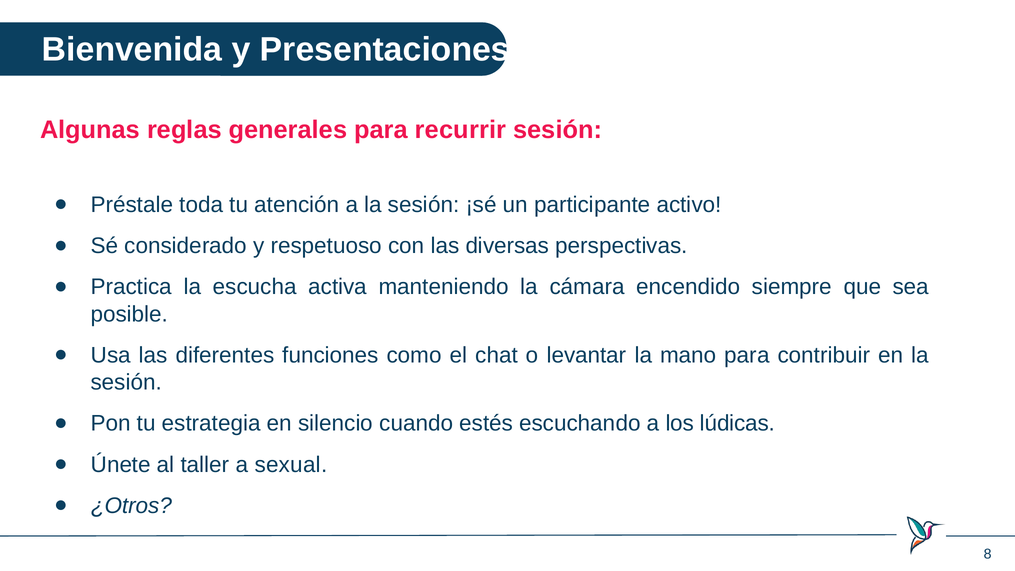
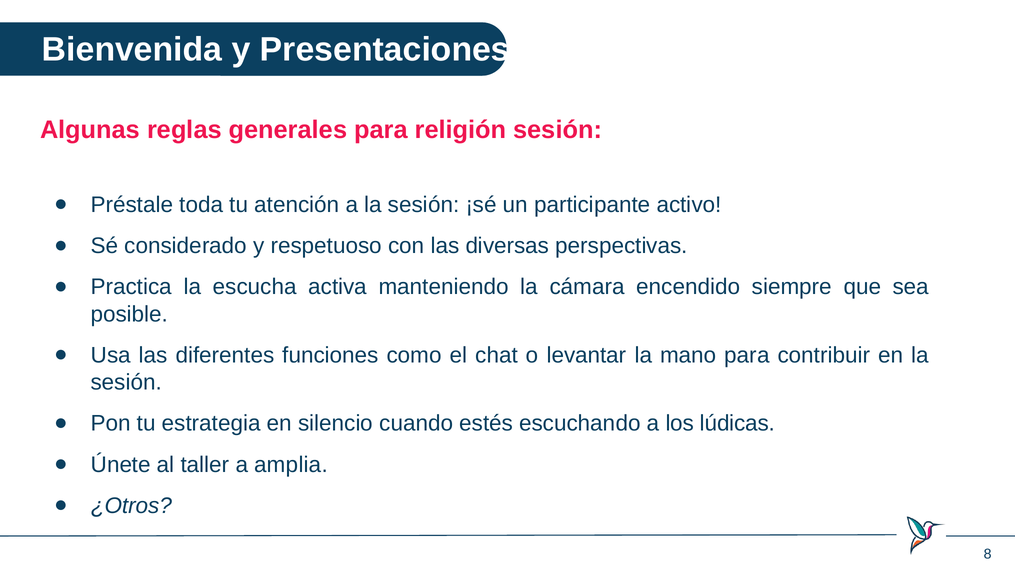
recurrir: recurrir -> religión (461, 130)
sexual: sexual -> amplia (291, 465)
